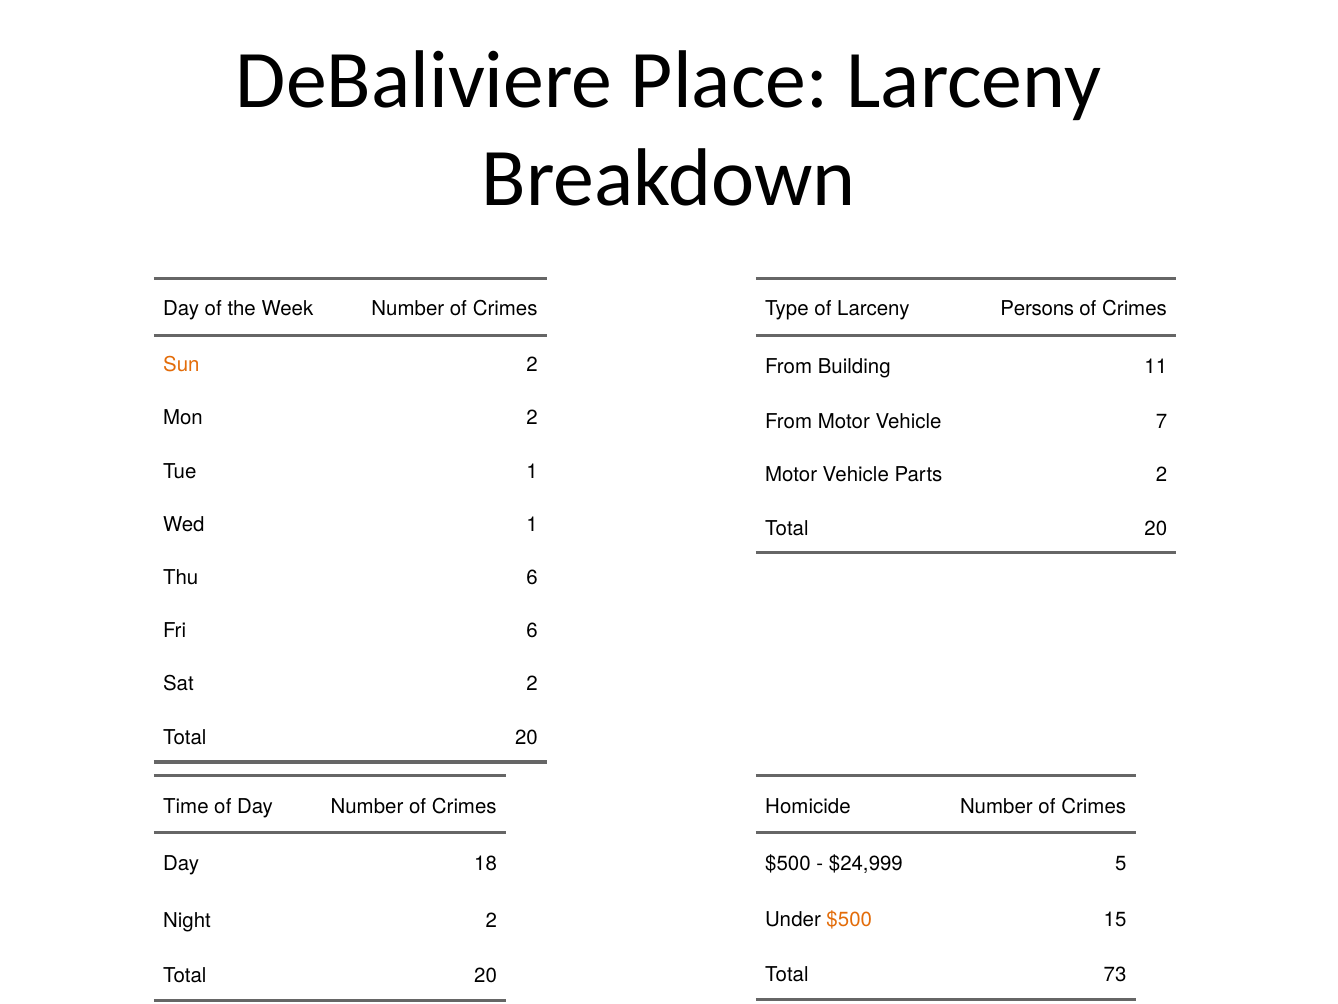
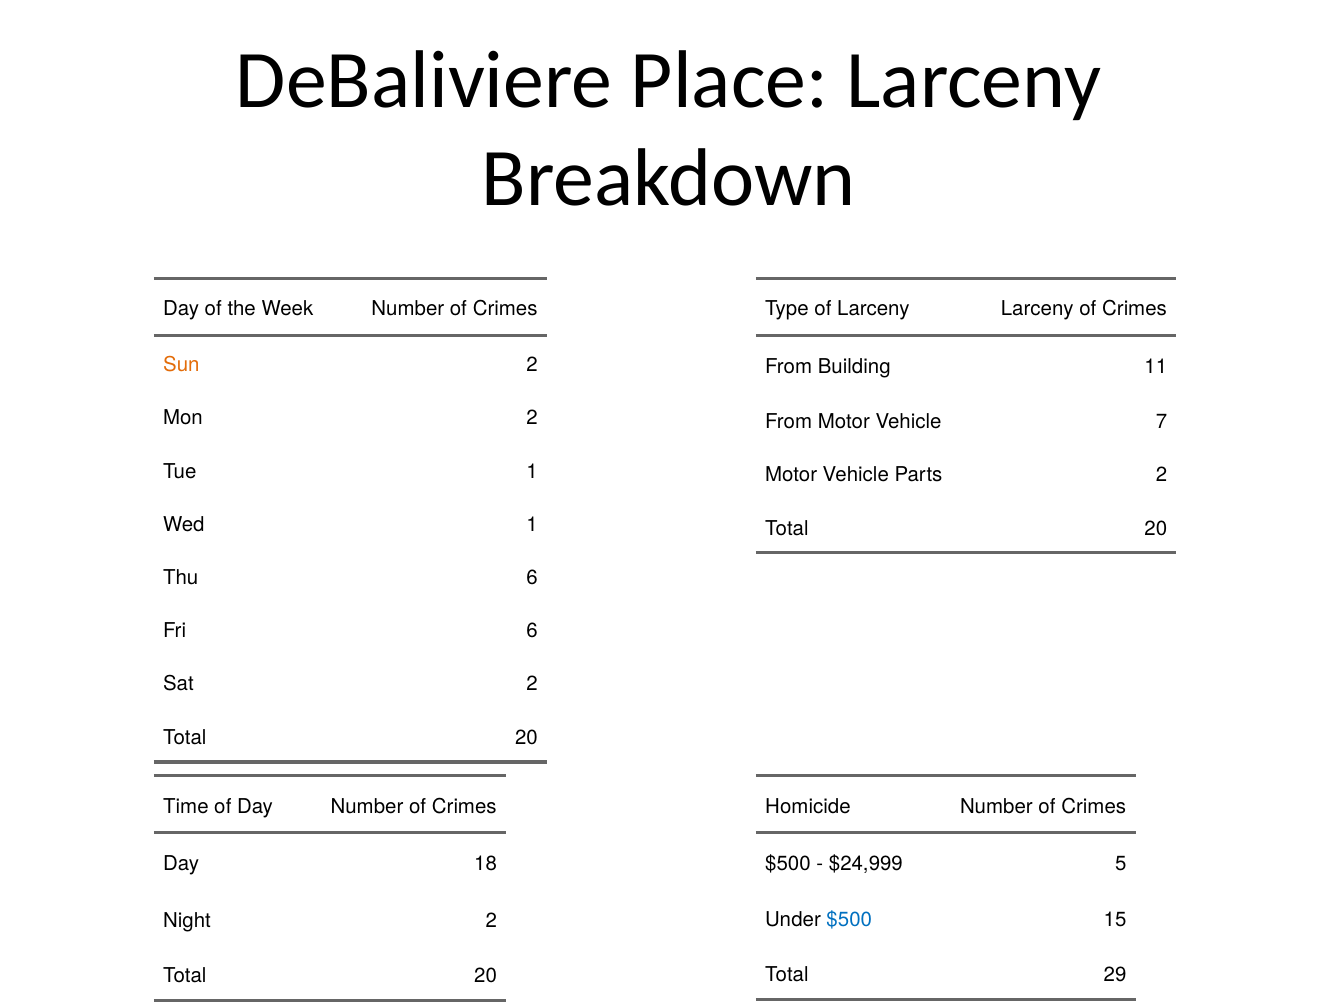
Larceny Persons: Persons -> Larceny (1037, 309)
$500 colour: orange -> blue (849, 920)
73: 73 -> 29 (1115, 974)
